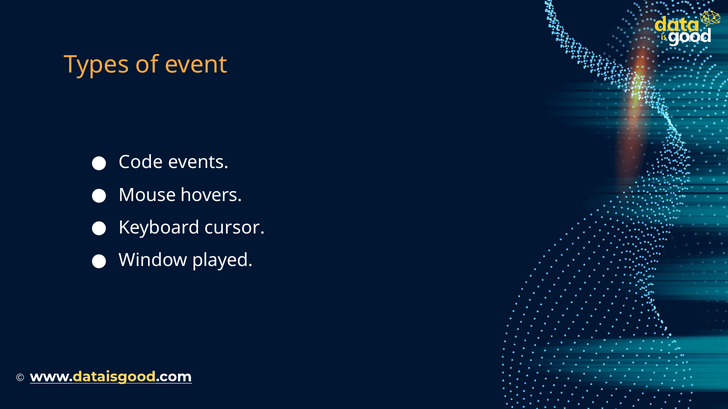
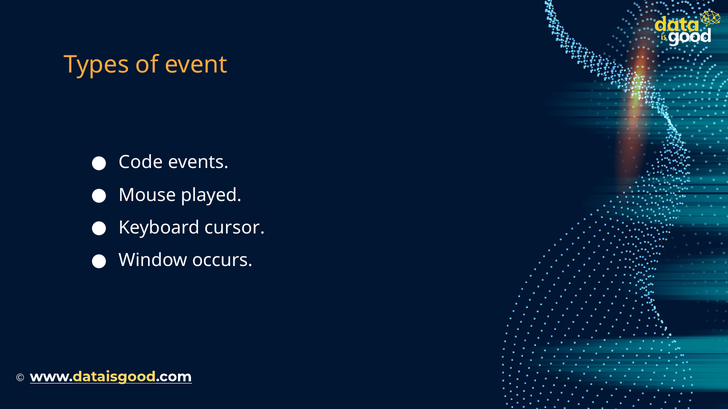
hovers: hovers -> played (211, 195)
played: played -> occurs (222, 261)
